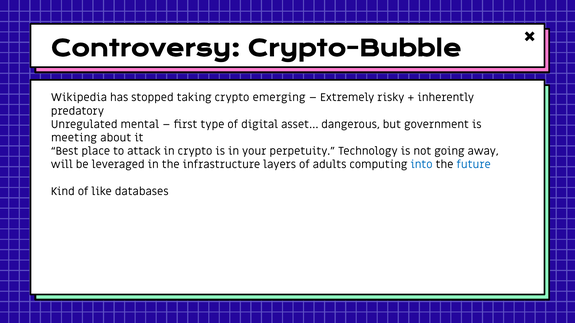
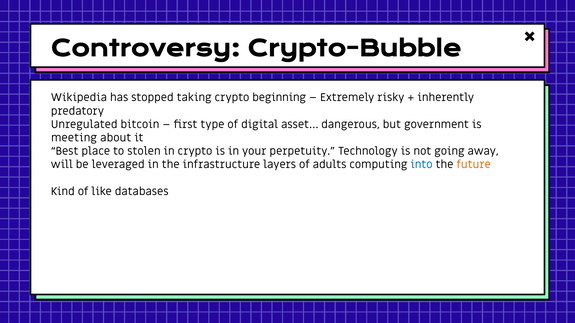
emerging: emerging -> beginning (279, 98)
mental: mental -> bitcoin (140, 125)
attack: attack -> stolen (144, 151)
future colour: blue -> orange (474, 165)
